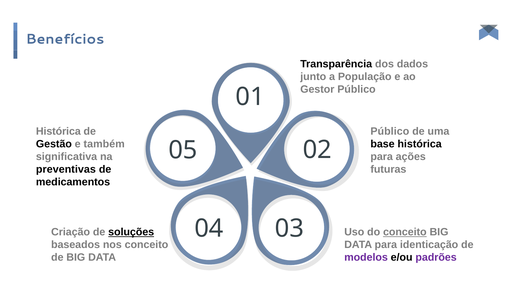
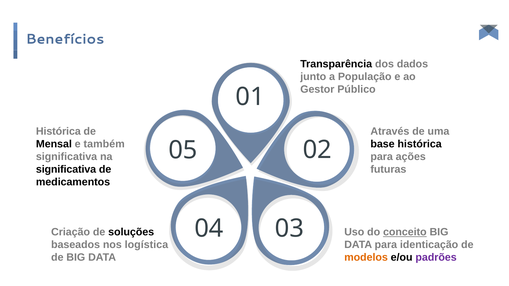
Público: Público -> Através (390, 131)
Gestão: Gestão -> Mensal (54, 144)
preventivas: preventivas -> significativa (66, 170)
soluções underline: present -> none (131, 232)
nos conceito: conceito -> logística (146, 245)
modelos colour: purple -> orange (366, 258)
